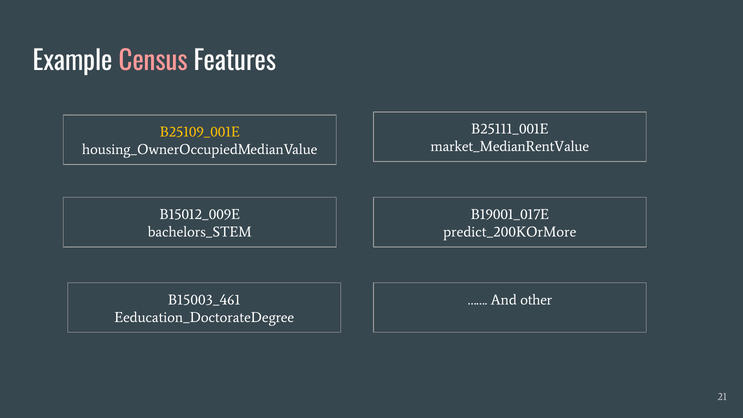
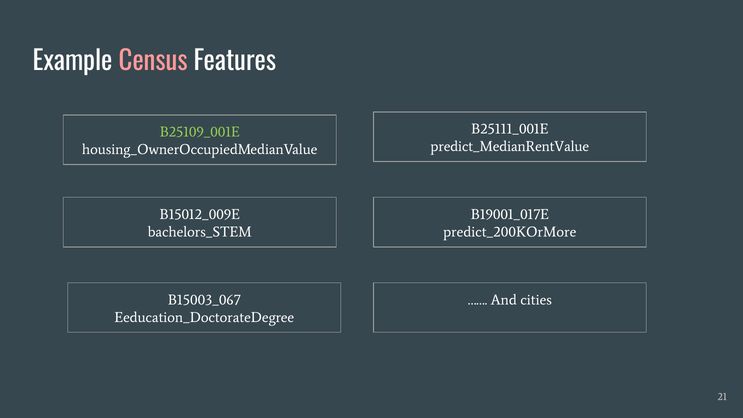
B25109_001E colour: yellow -> light green (200, 132)
market_MedianRentValue: market_MedianRentValue -> predict_MedianRentValue (510, 146)
B15003_461: B15003_461 -> B15003_067 (204, 300)
other: other -> cities (536, 300)
